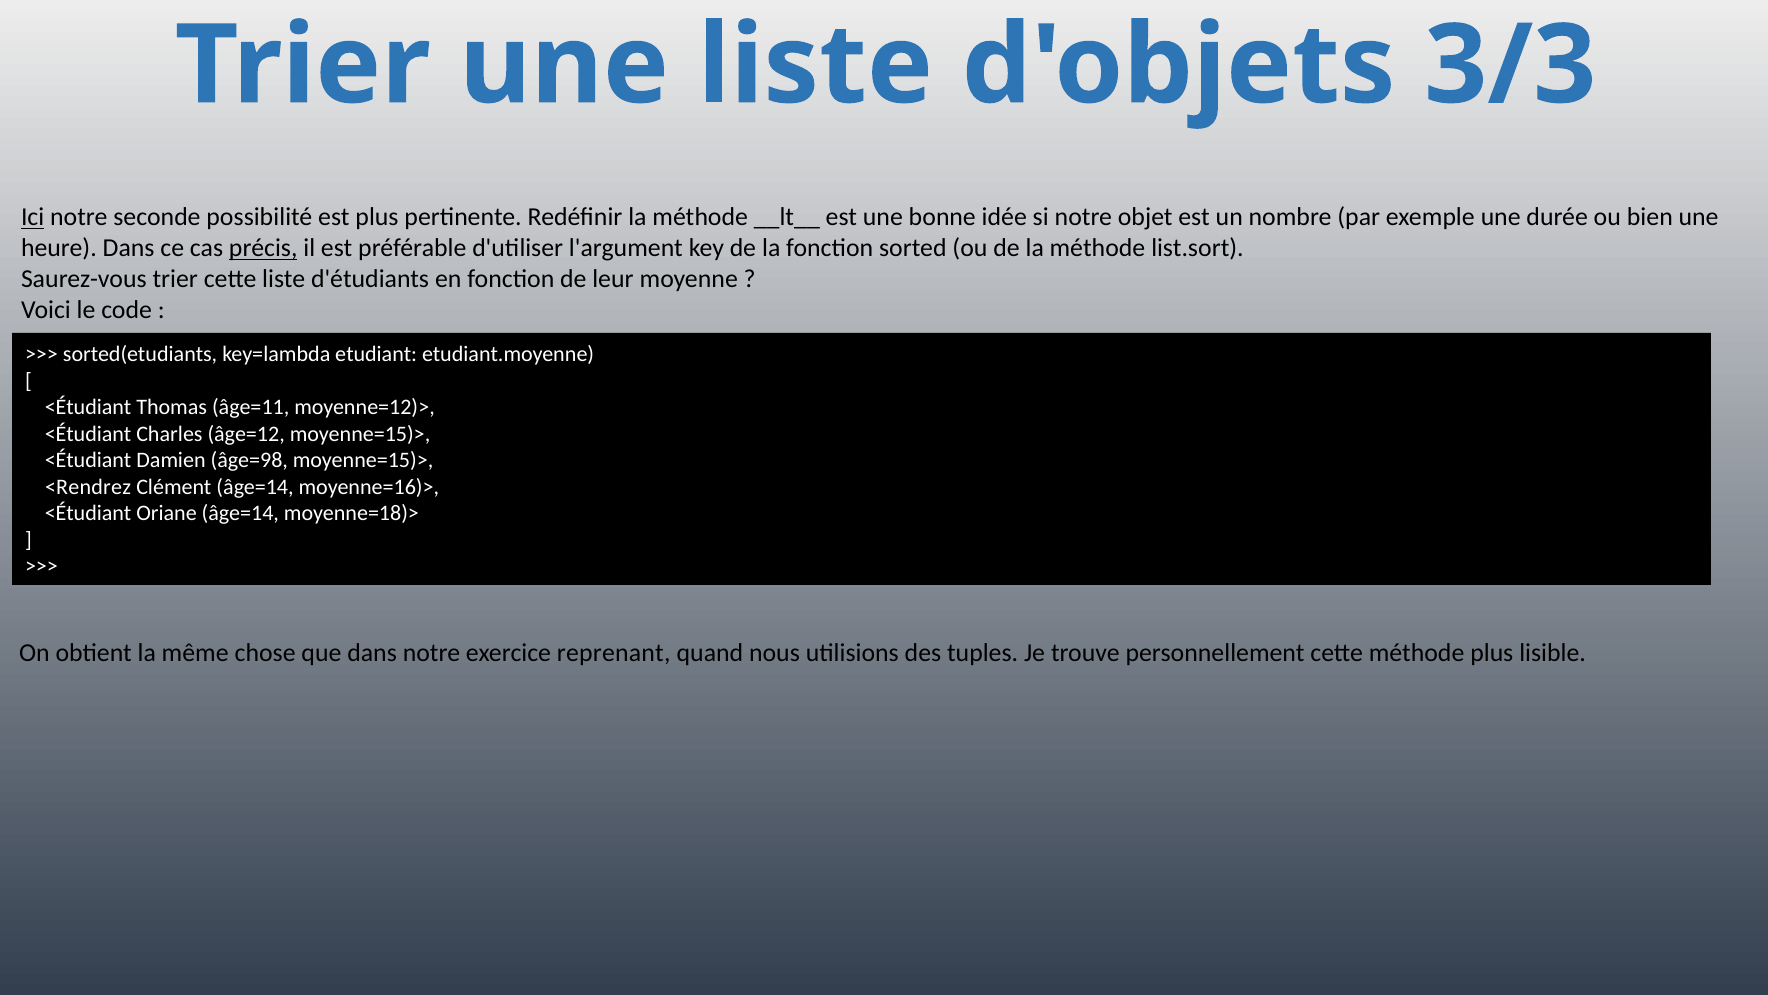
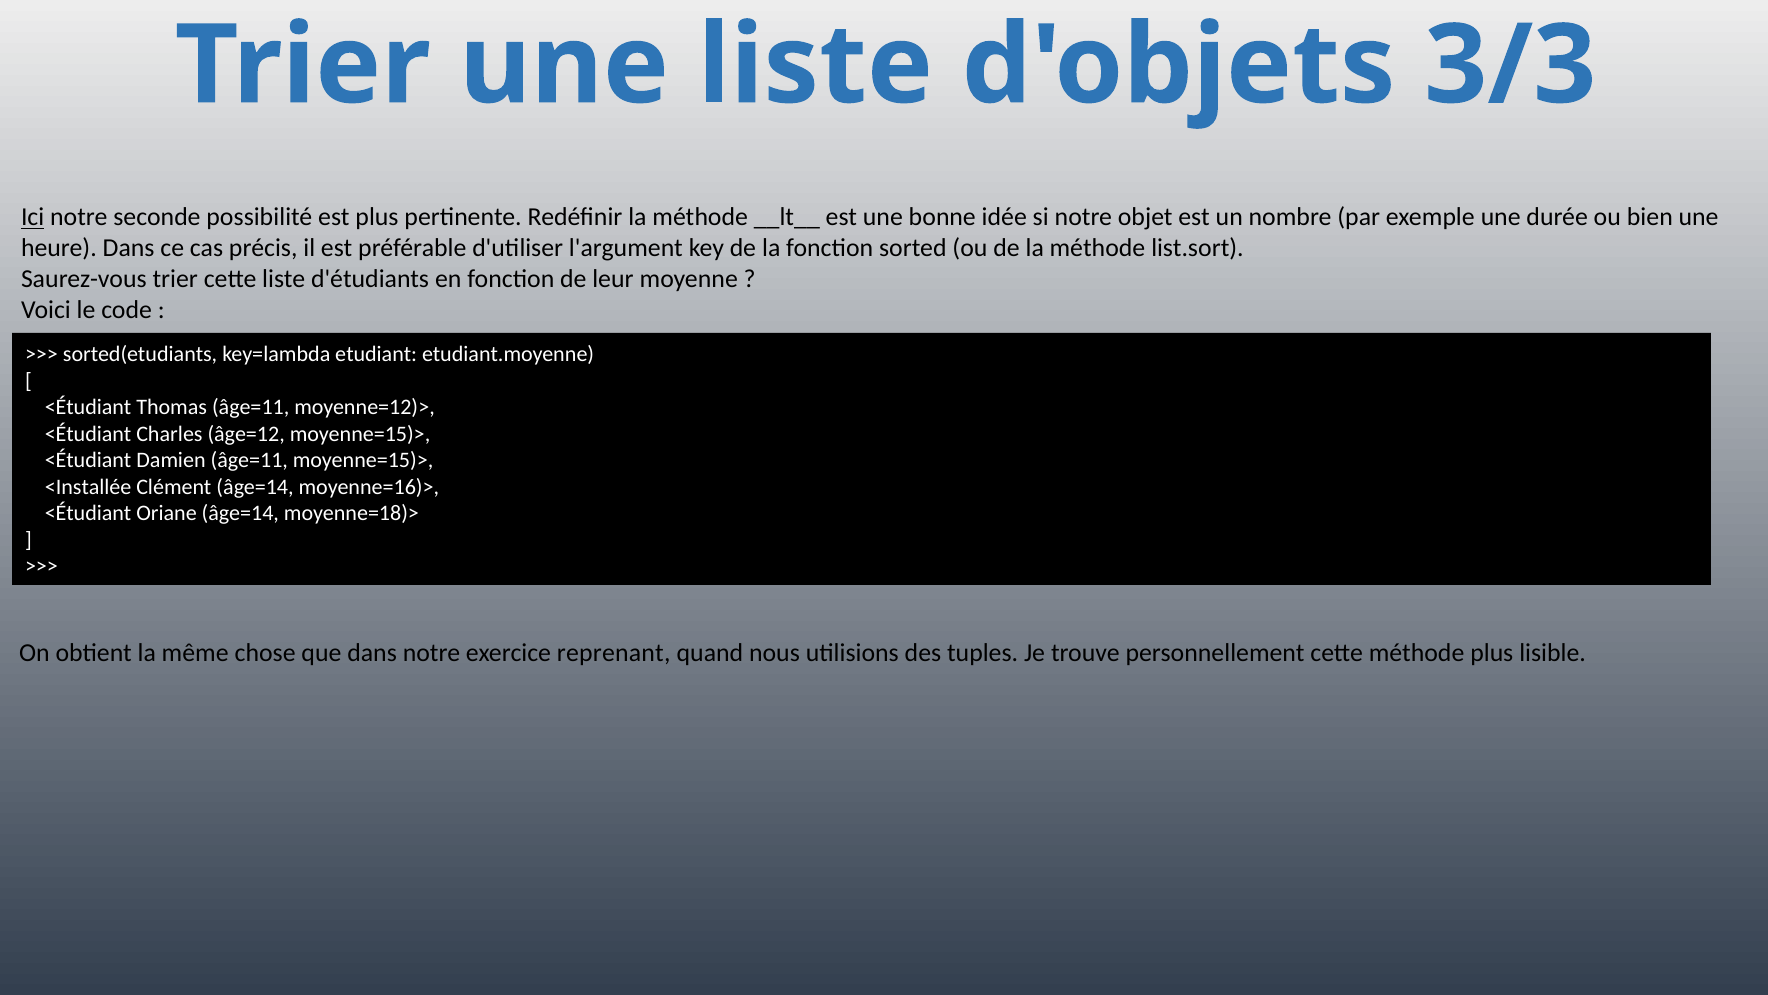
précis underline: present -> none (263, 248)
Damien âge=98: âge=98 -> âge=11 (249, 460)
<Rendrez: <Rendrez -> <Installée (88, 487)
